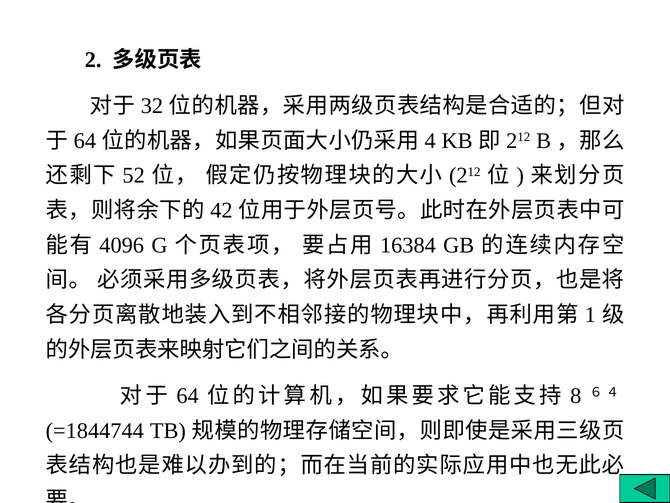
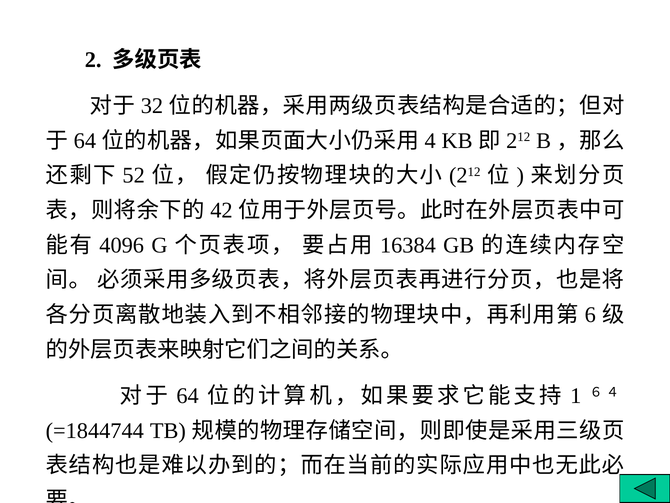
1: 1 -> 6 (590, 315)
8: 8 -> 1 (576, 395)
